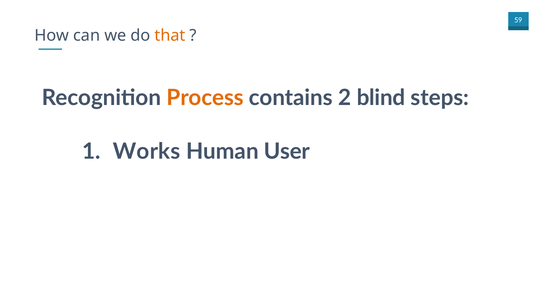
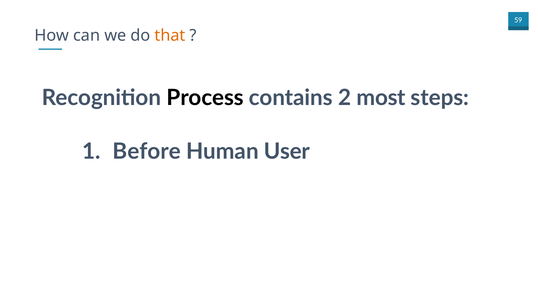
Process colour: orange -> black (205, 98)
blind: blind -> most (381, 98)
Works: Works -> Before (147, 152)
